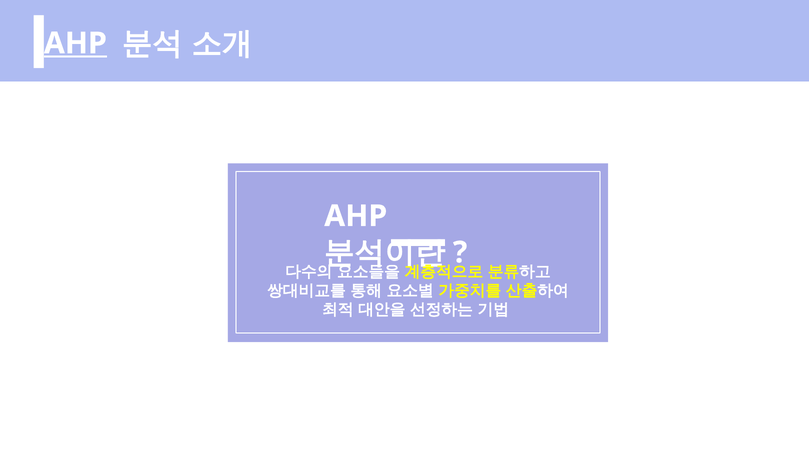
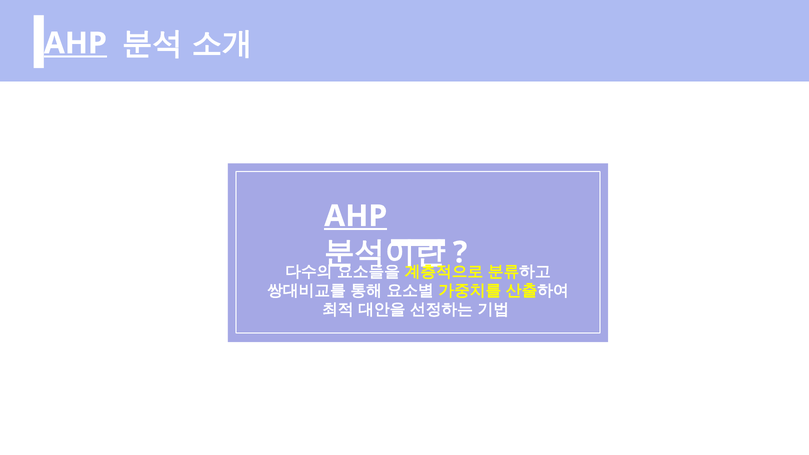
AHP underline: none -> present (356, 216)
